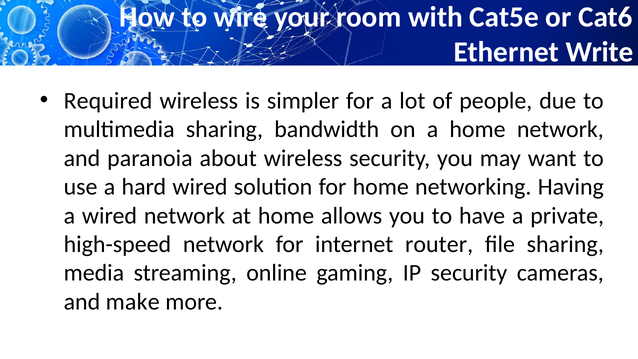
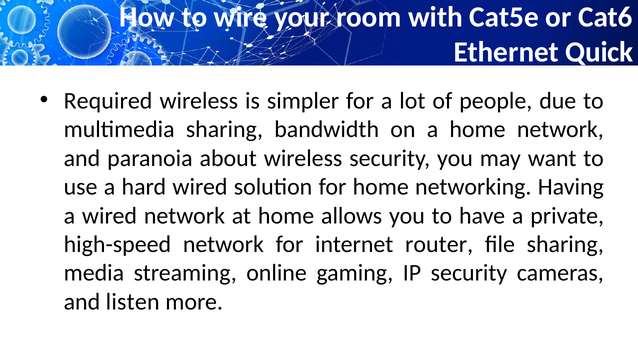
Write: Write -> Quick (599, 52)
make: make -> listen (133, 302)
